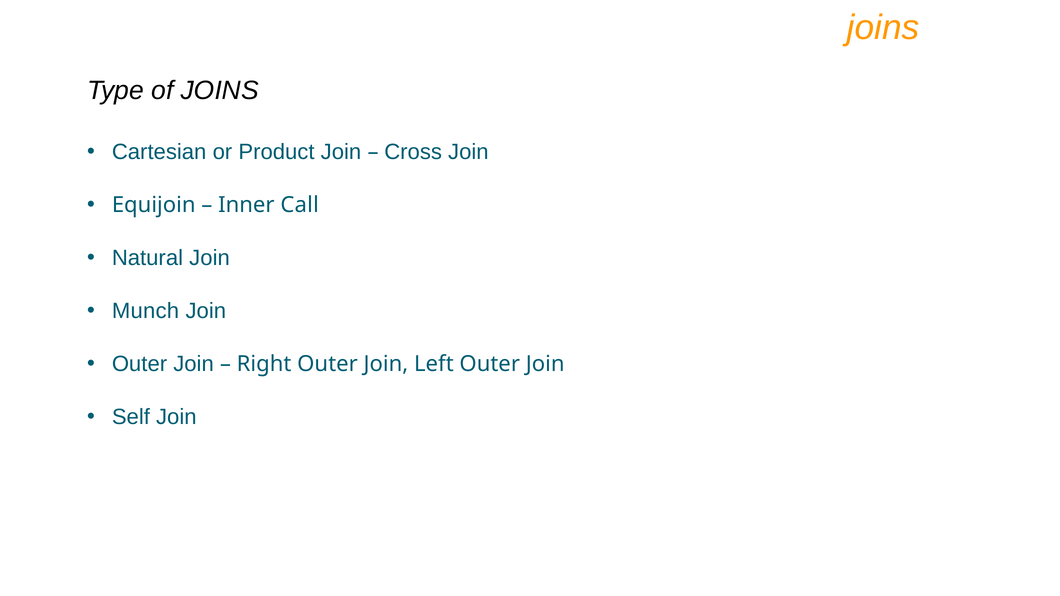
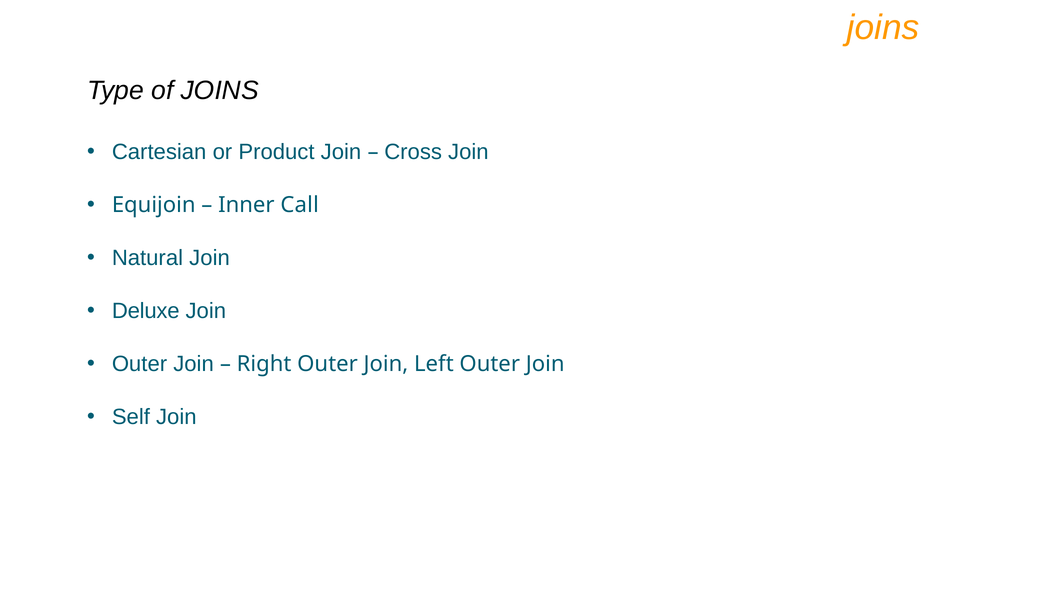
Munch: Munch -> Deluxe (146, 311)
